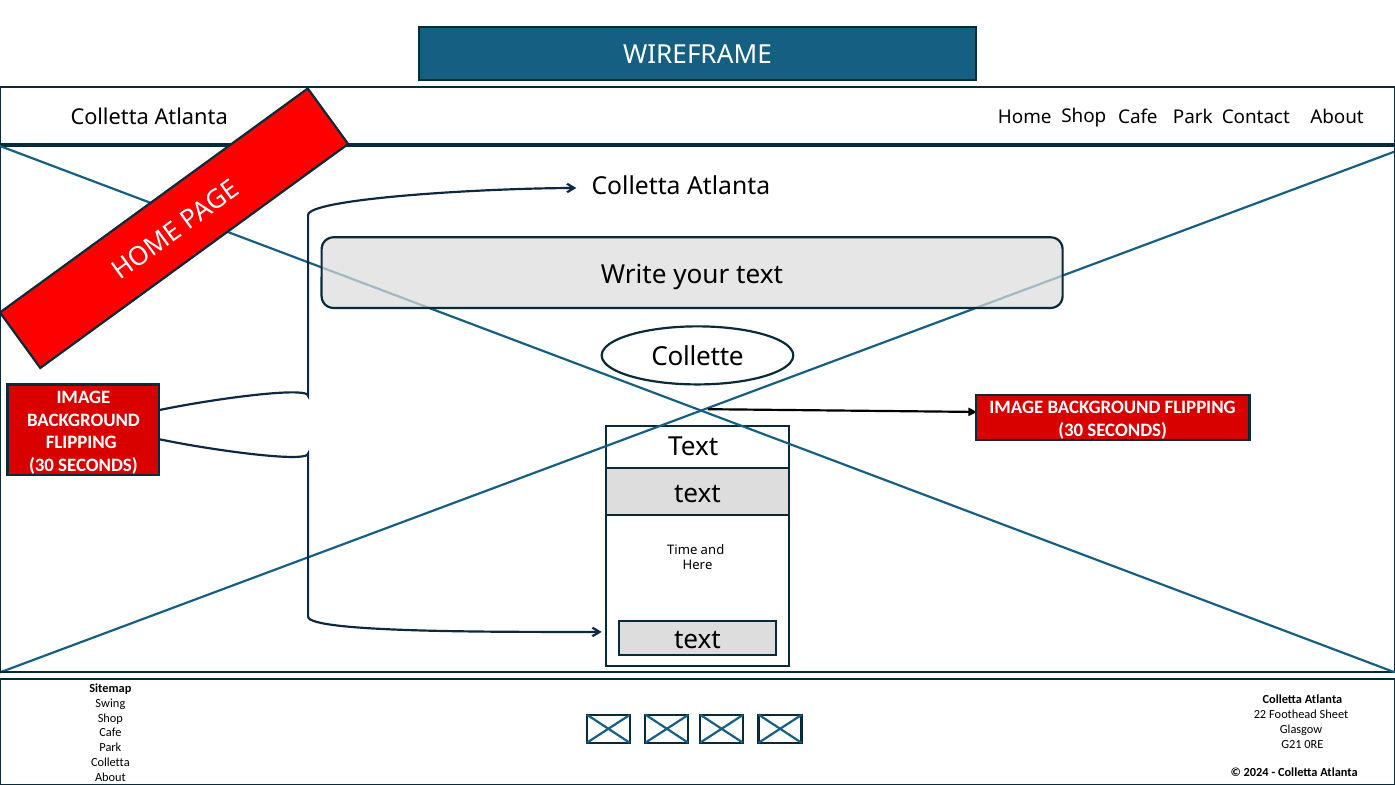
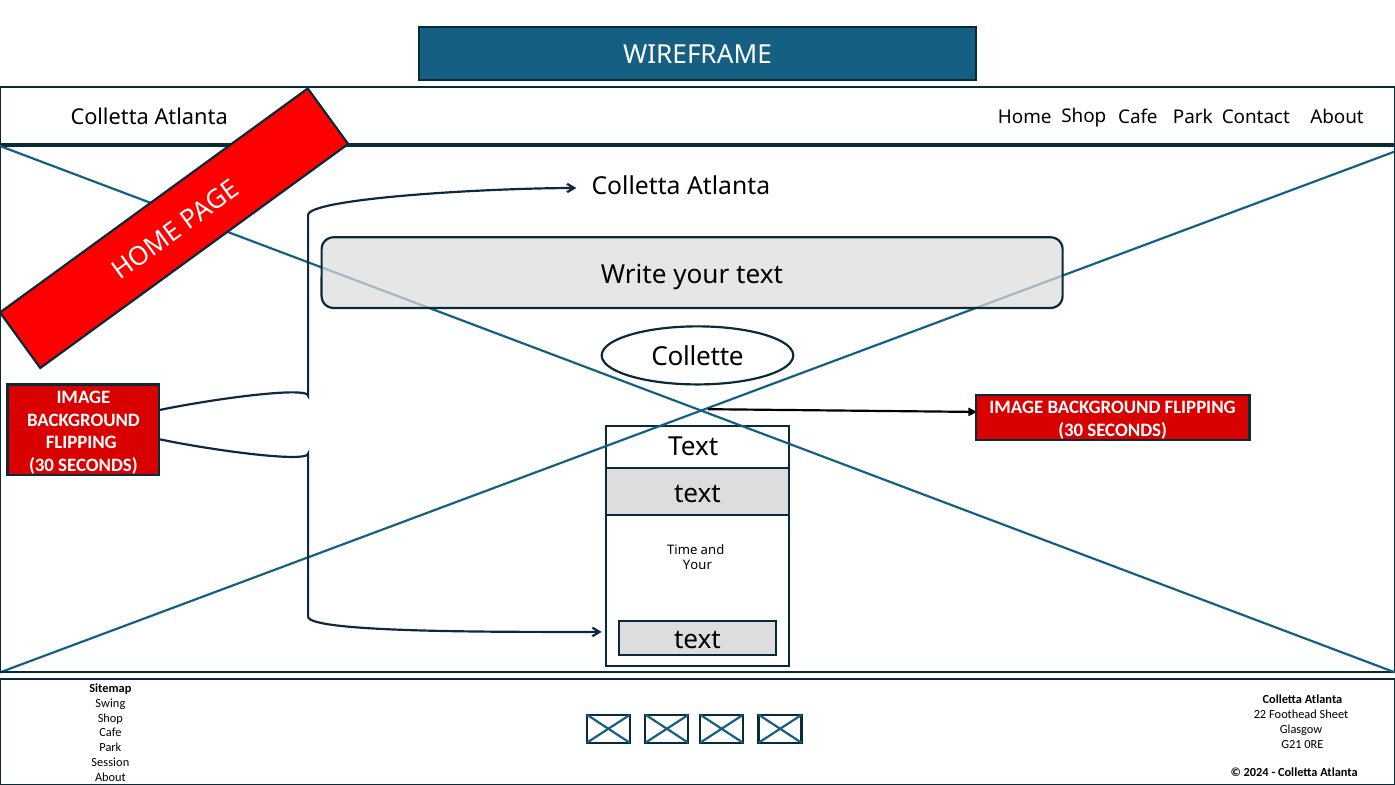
Here: Here -> Your (697, 565)
Colletta: Colletta -> Session (110, 762)
